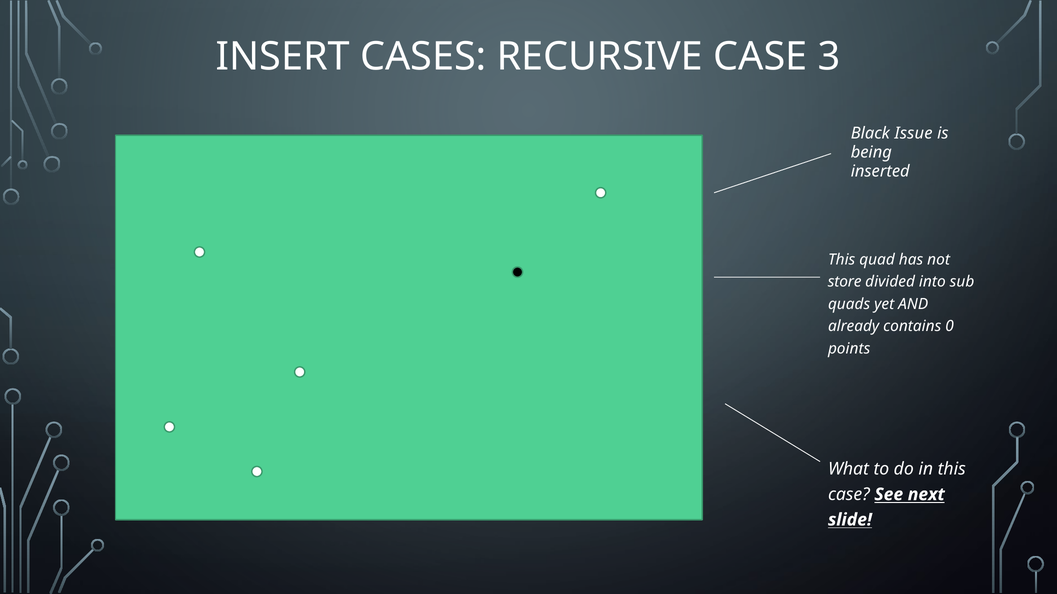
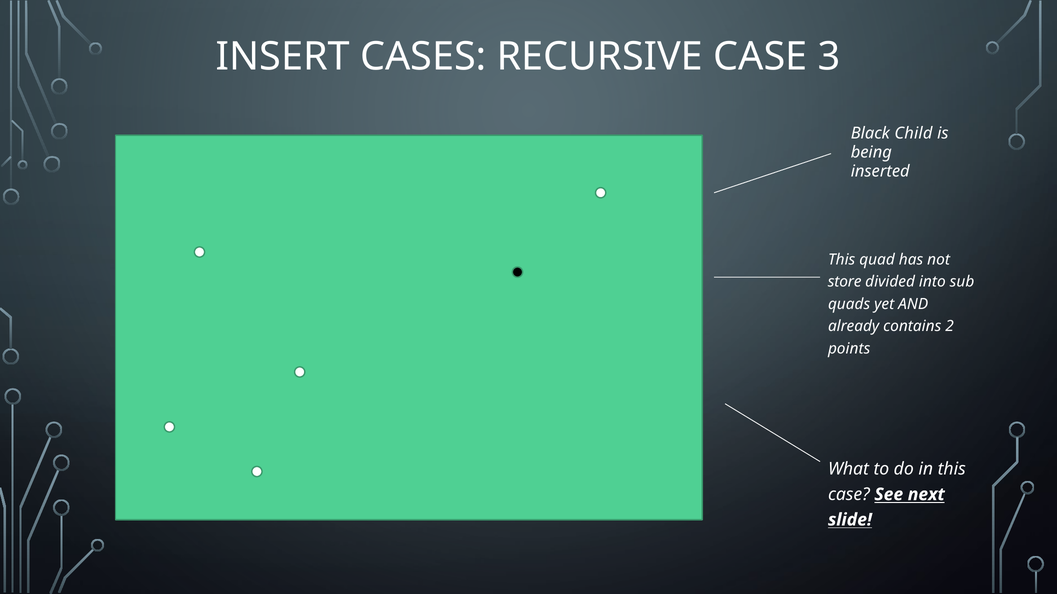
Issue: Issue -> Child (913, 133)
0: 0 -> 2 (950, 327)
